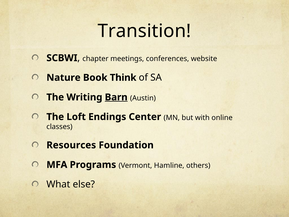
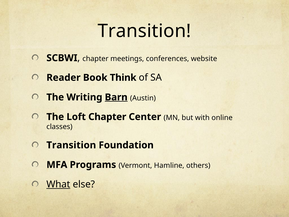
Nature: Nature -> Reader (63, 78)
Loft Endings: Endings -> Chapter (107, 117)
Resources: Resources -> Transition (71, 145)
What underline: none -> present (58, 184)
